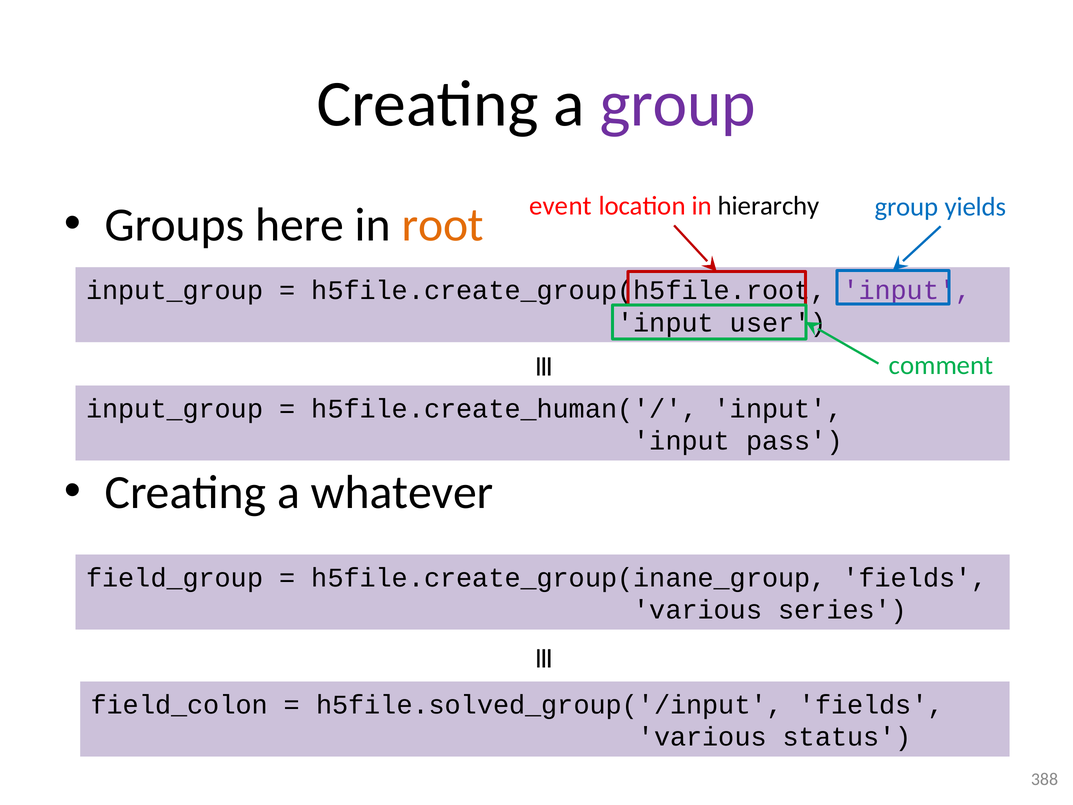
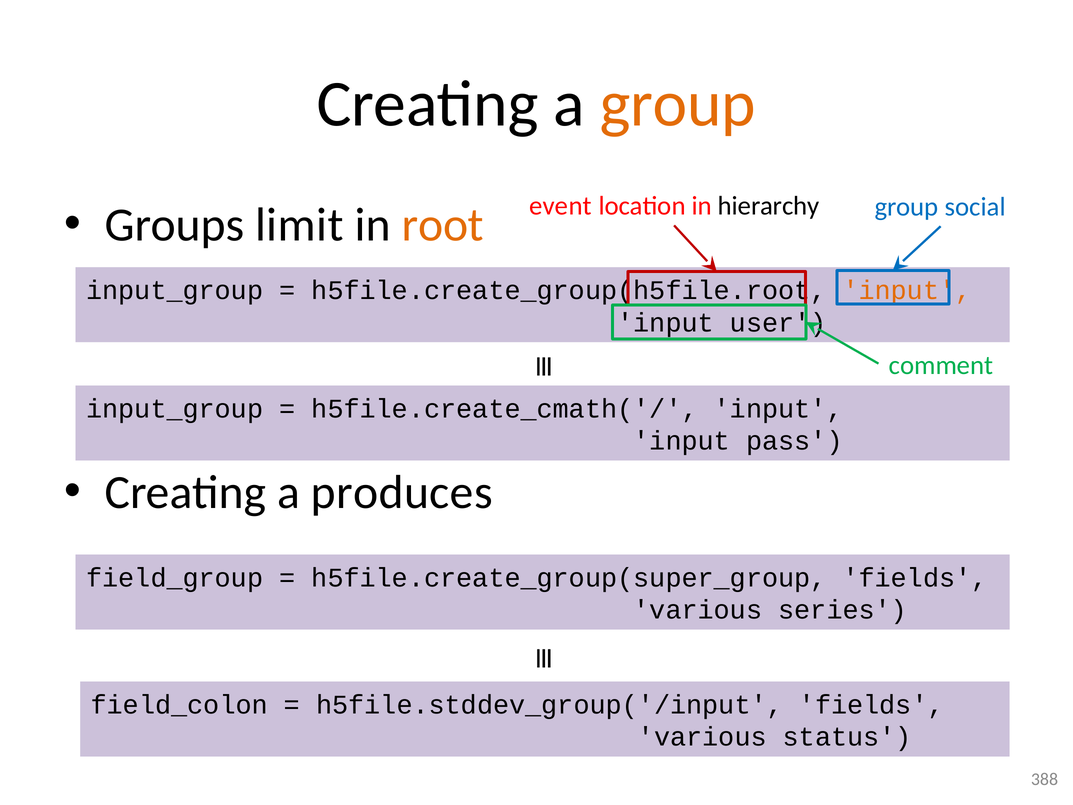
group colour: purple -> orange (678, 104)
yields: yields -> social (975, 207)
here: here -> limit (299, 225)
input colour: purple -> orange (907, 290)
h5file.create_human('/: h5file.create_human('/ -> h5file.create_cmath('/ (505, 409)
whatever: whatever -> produces (402, 492)
h5file.create_group(inane_group: h5file.create_group(inane_group -> h5file.create_group(super_group (569, 578)
h5file.solved_group('/input: h5file.solved_group('/input -> h5file.stddev_group('/input (549, 705)
